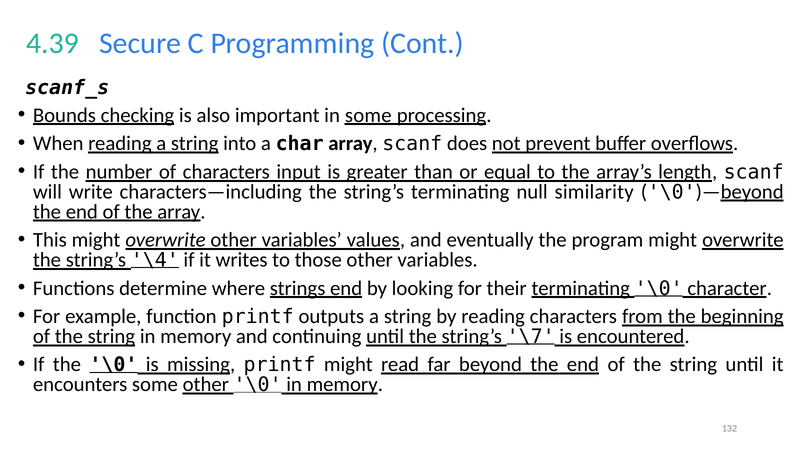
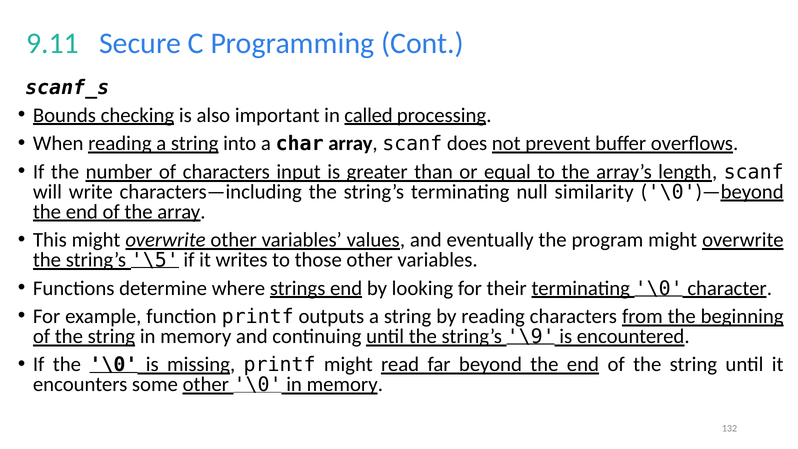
4.39: 4.39 -> 9.11 (52, 43)
in some: some -> called (368, 115)
\4: \4 -> \5 (155, 260)
\7: \7 -> \9 (531, 337)
